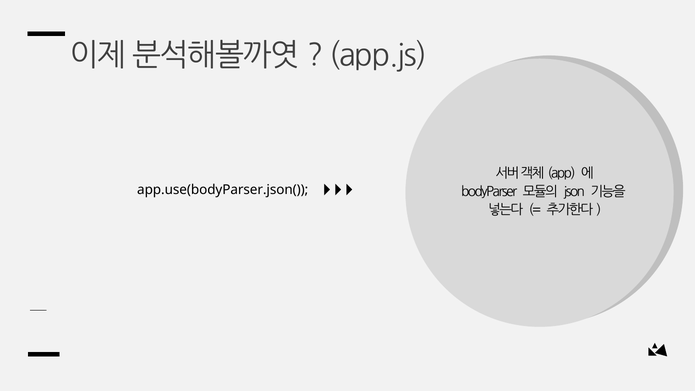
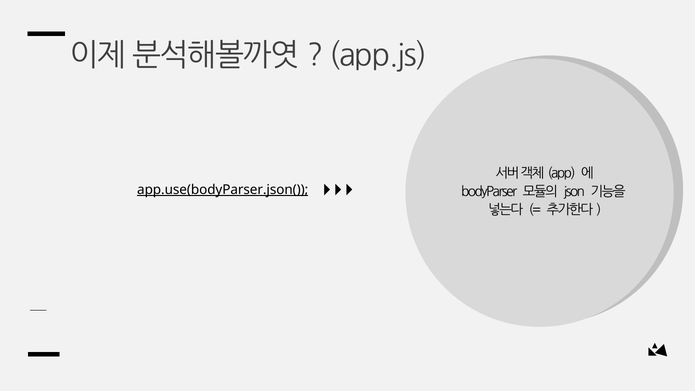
app.use(bodyParser.json( underline: none -> present (223, 190)
